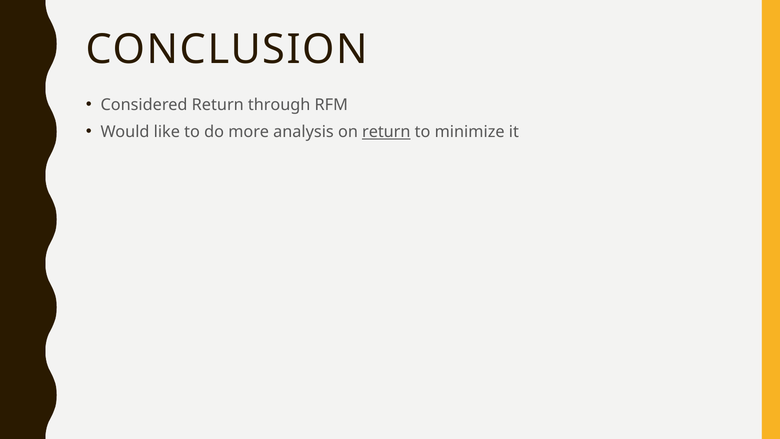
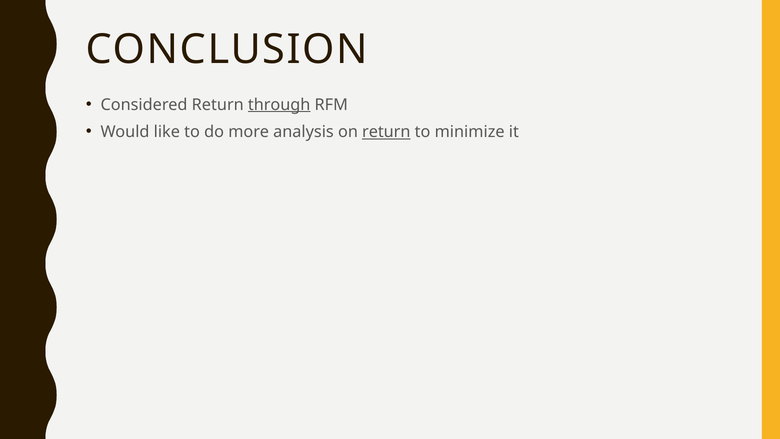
through underline: none -> present (279, 105)
